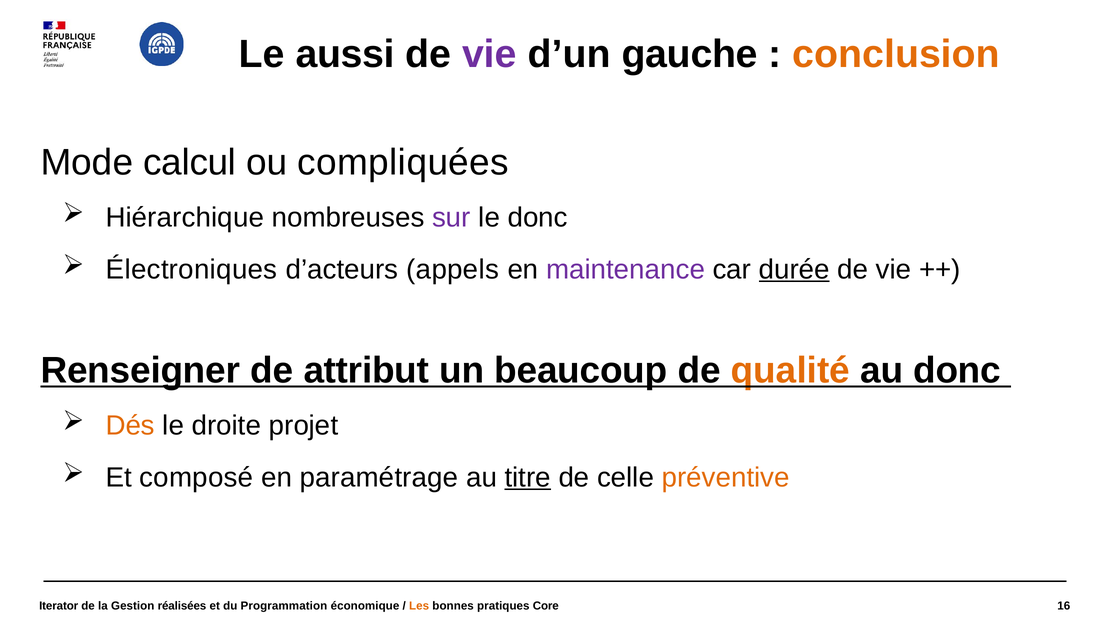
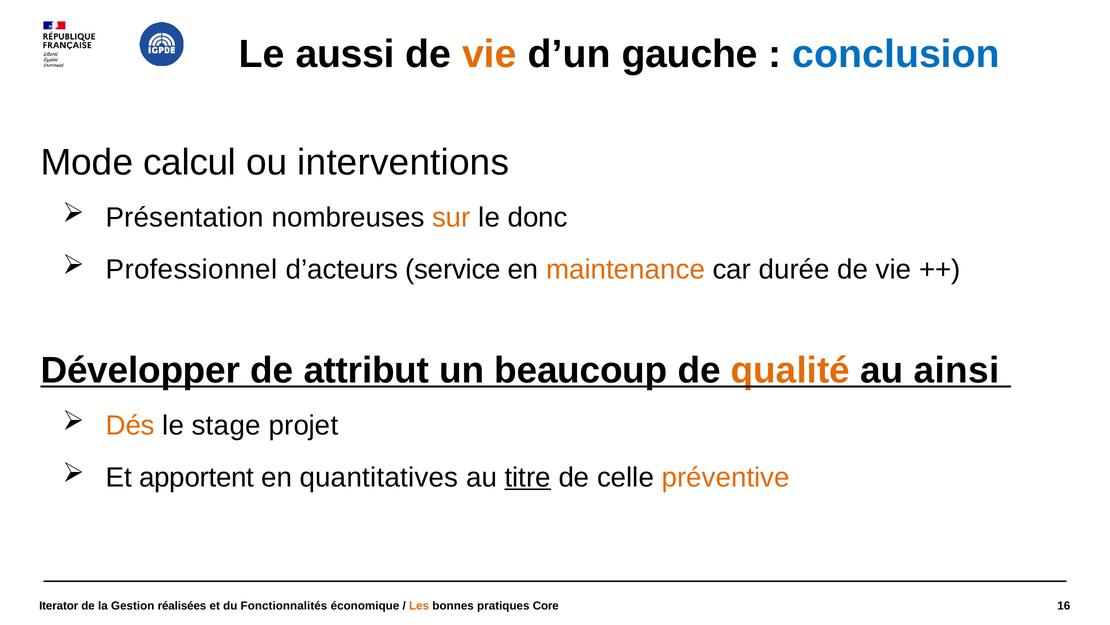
vie colour: purple -> orange (489, 54)
conclusion colour: orange -> blue (896, 54)
compliquées: compliquées -> interventions (403, 162)
Hiérarchique: Hiérarchique -> Présentation (185, 217)
sur colour: purple -> orange (451, 217)
Électroniques: Électroniques -> Professionnel (192, 269)
appels: appels -> service (453, 269)
maintenance colour: purple -> orange (625, 269)
durée underline: present -> none (794, 269)
Renseigner: Renseigner -> Développer (140, 370)
au donc: donc -> ainsi (957, 370)
droite: droite -> stage (226, 425)
composé: composé -> apportent (197, 477)
paramétrage: paramétrage -> quantitatives (379, 477)
Programmation: Programmation -> Fonctionnalités (284, 606)
